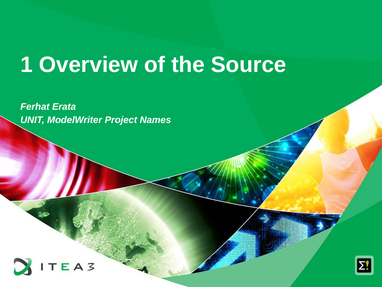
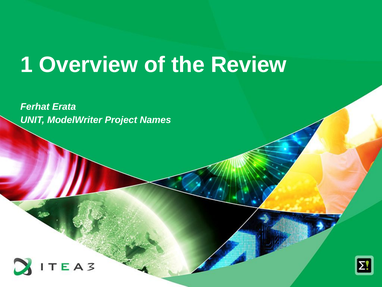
Source: Source -> Review (249, 65)
